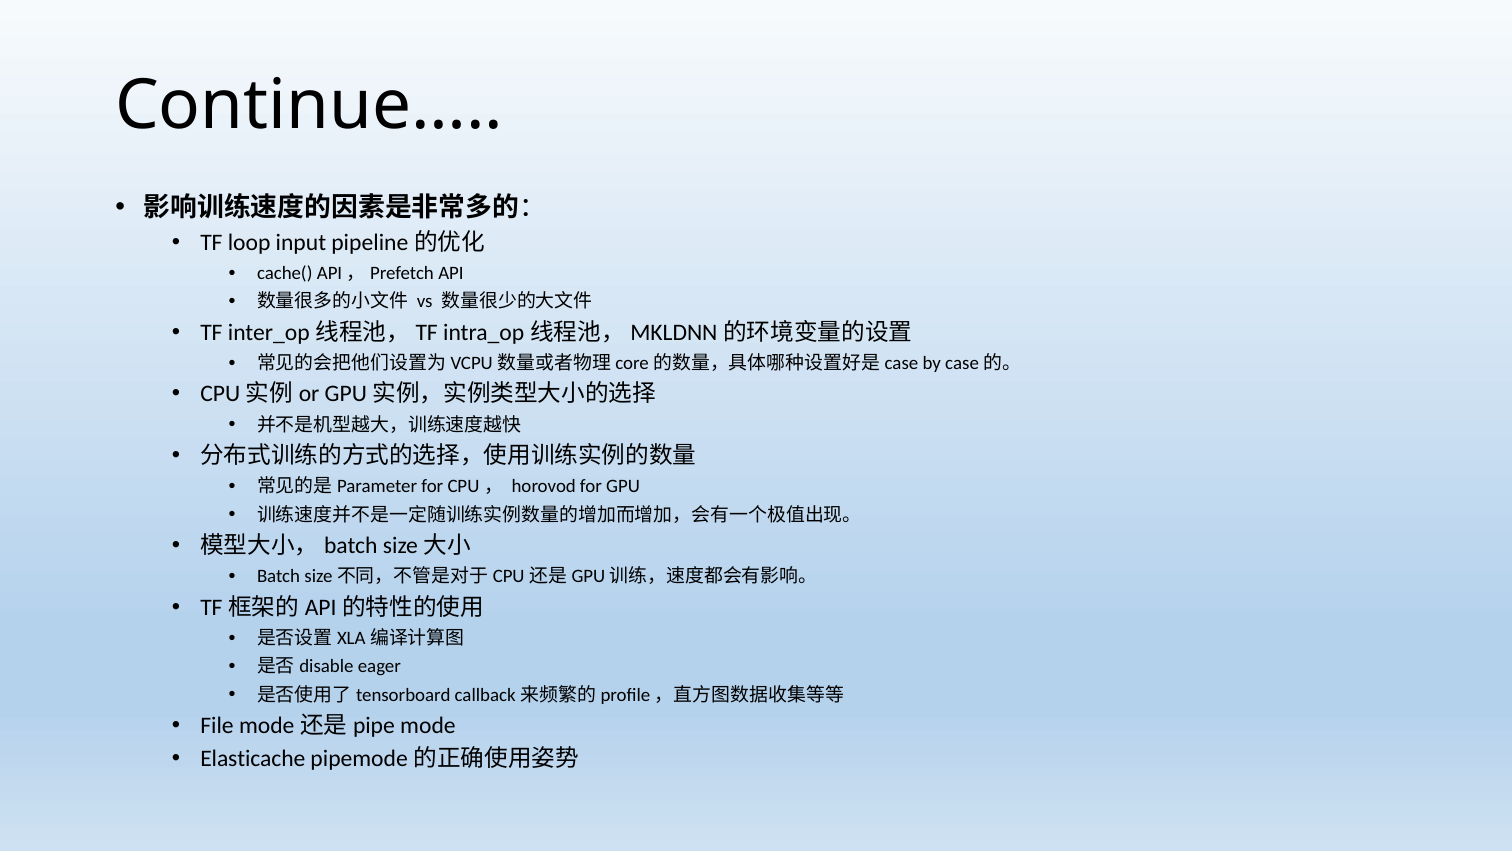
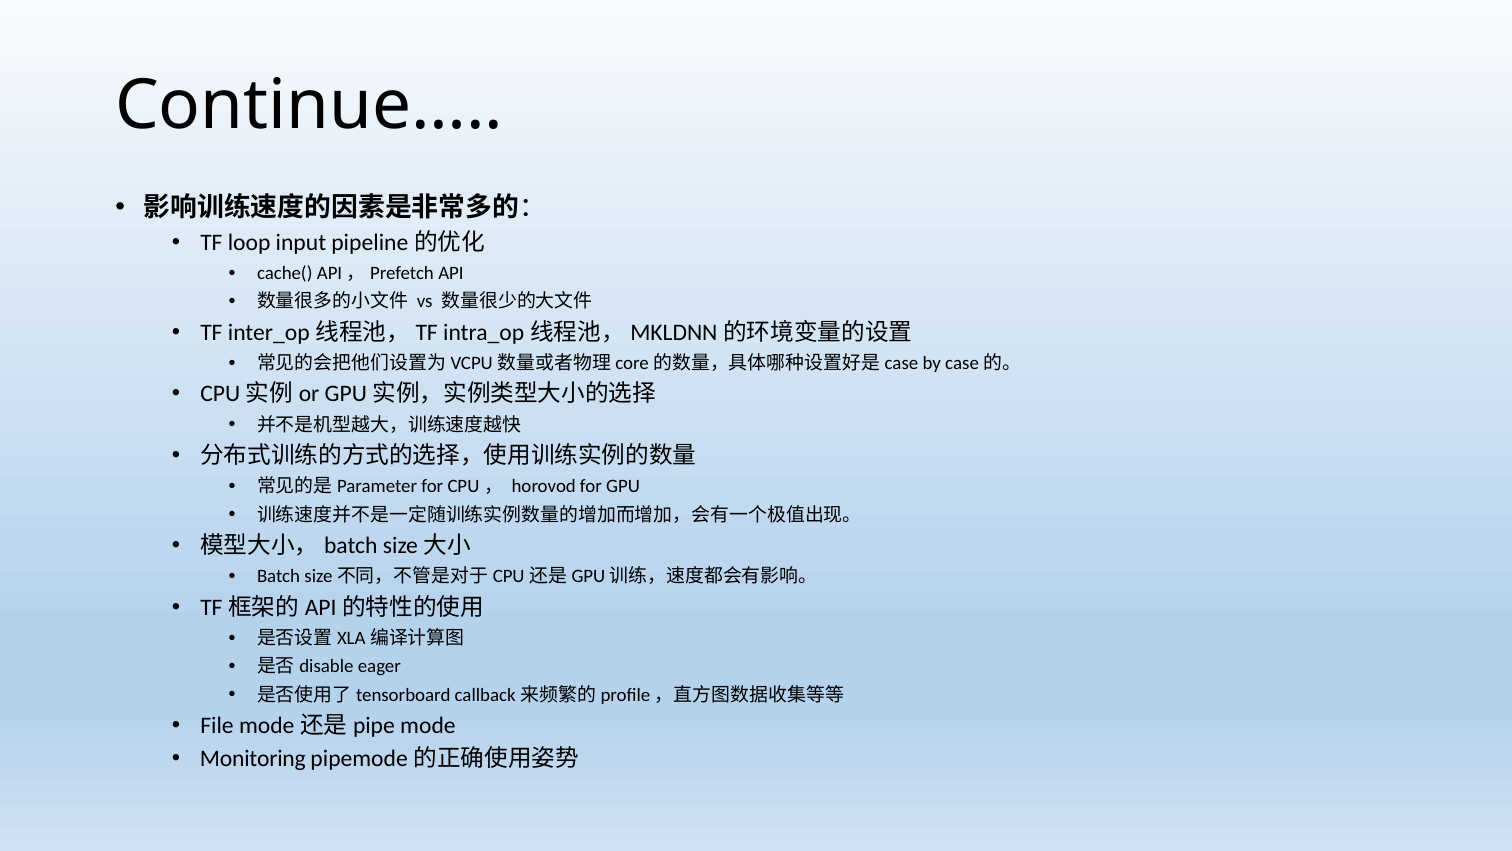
Elasticache: Elasticache -> Monitoring (253, 759)
